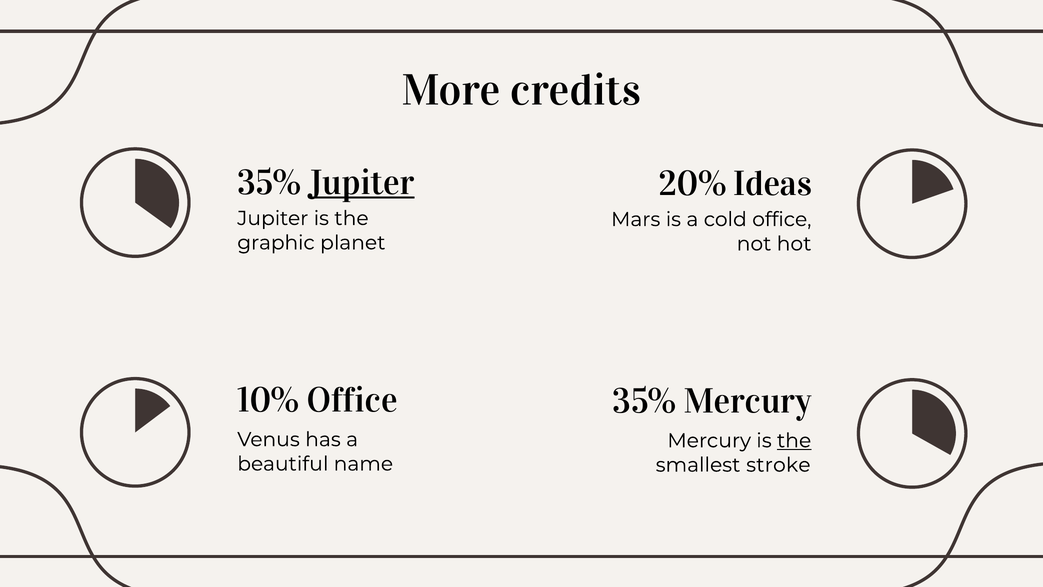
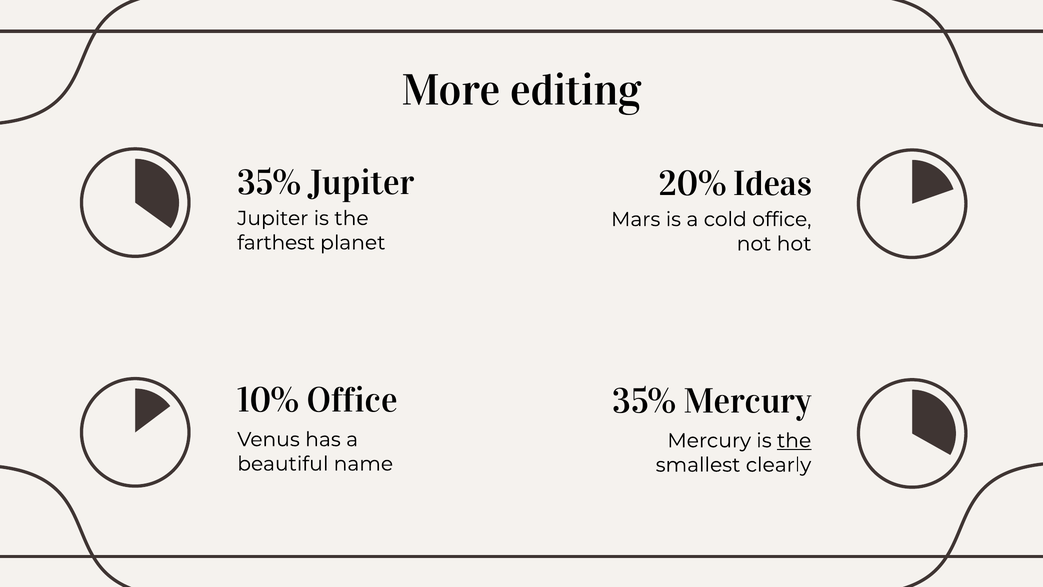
credits: credits -> editing (576, 90)
Jupiter underline: present -> none (362, 182)
graphic: graphic -> farthest (276, 243)
stroke: stroke -> clearly (778, 465)
